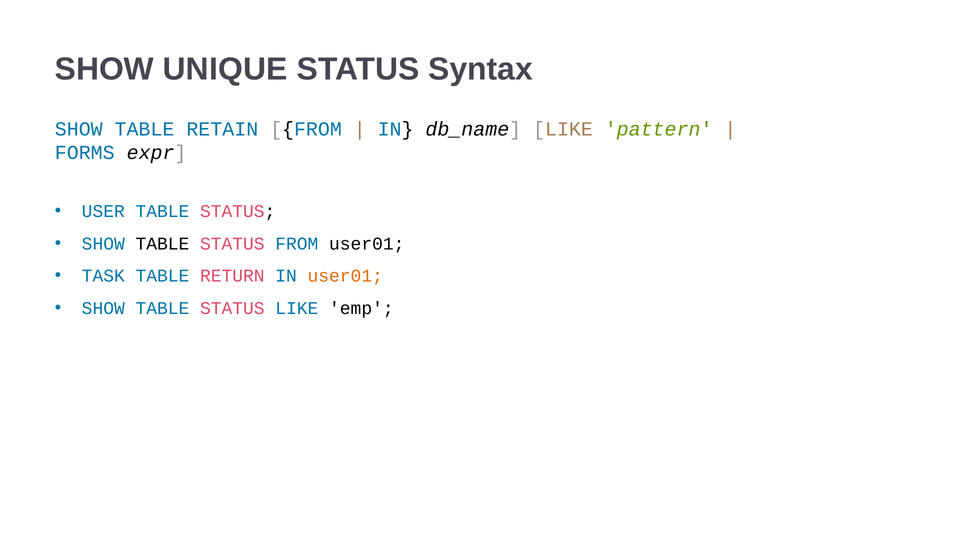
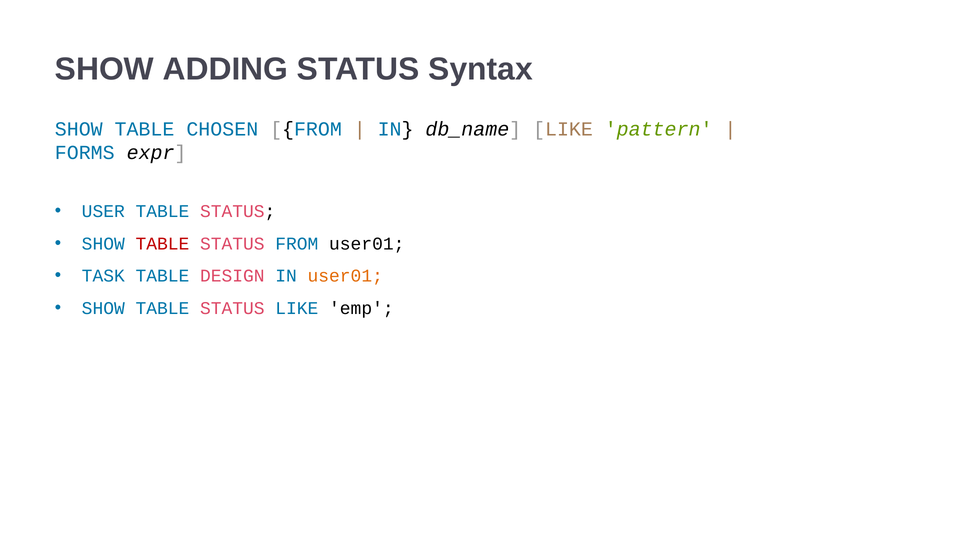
UNIQUE: UNIQUE -> ADDING (225, 69)
RETAIN: RETAIN -> CHOSEN (222, 129)
TABLE colour: black -> red (162, 244)
RETURN: RETURN -> DESIGN (232, 276)
